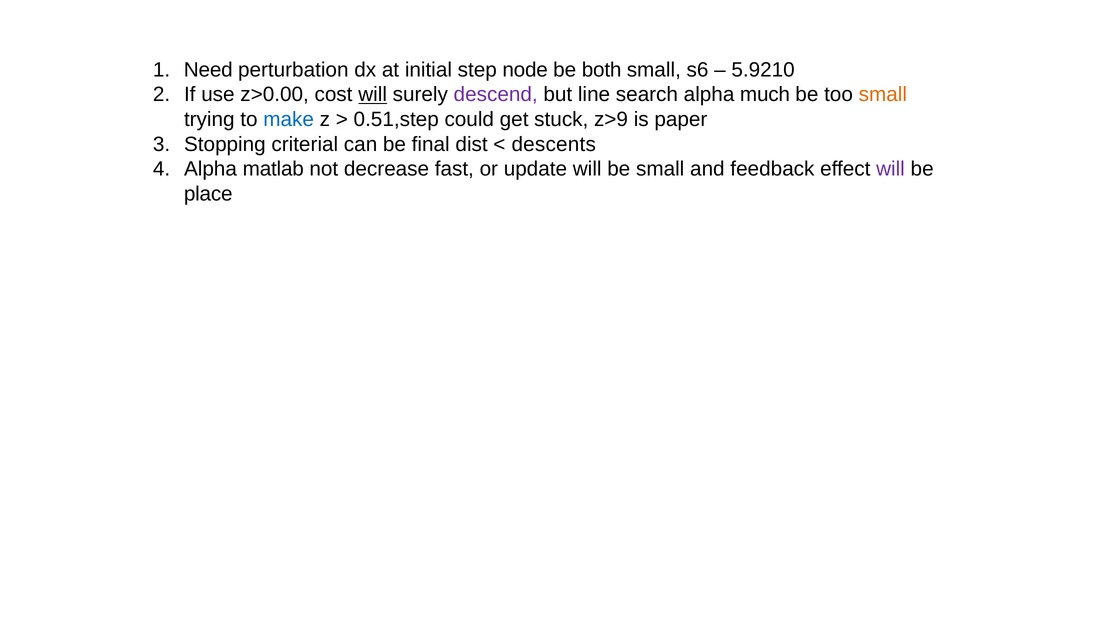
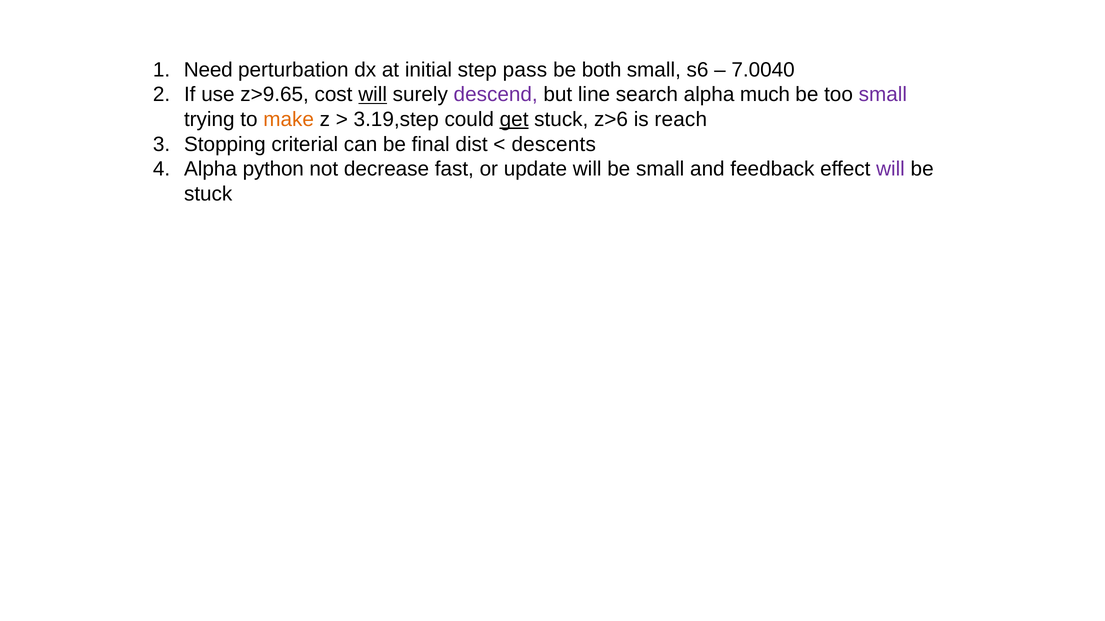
node: node -> pass (525, 70)
5.9210: 5.9210 -> 7.0040 (763, 70)
z>0.00: z>0.00 -> z>9.65 (275, 95)
small colour: orange -> purple (883, 95)
make colour: blue -> orange (289, 120)
0.51,step: 0.51,step -> 3.19,step (396, 120)
get underline: none -> present (514, 120)
z>9: z>9 -> z>6 (611, 120)
paper: paper -> reach (681, 120)
matlab: matlab -> python (273, 169)
place: place -> stuck (208, 194)
